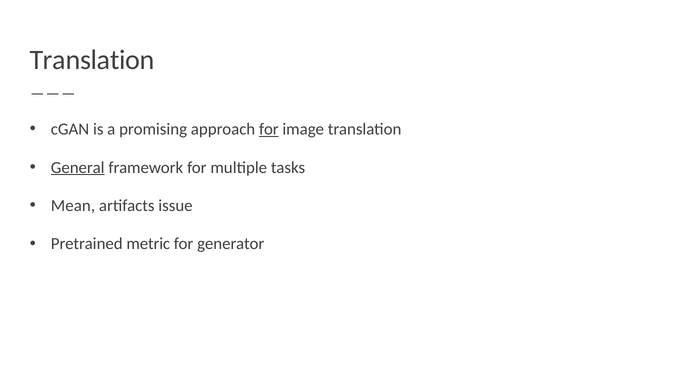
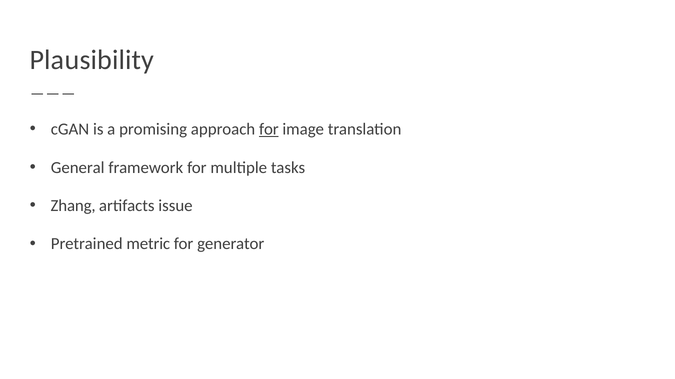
Translation: Translation -> Plausibility (92, 60)
General underline: present -> none (78, 168)
Mean: Mean -> Zhang (73, 206)
